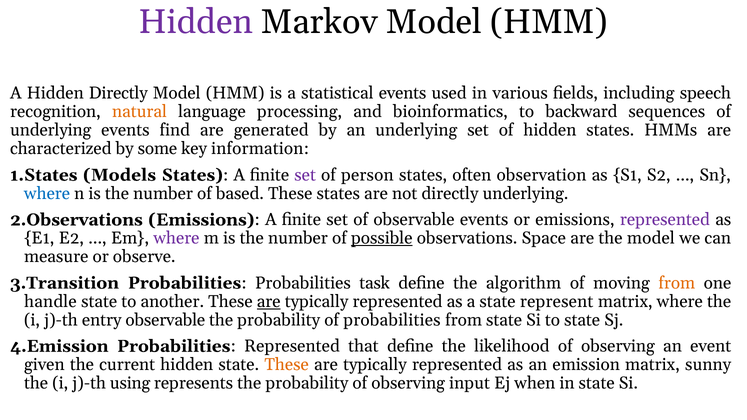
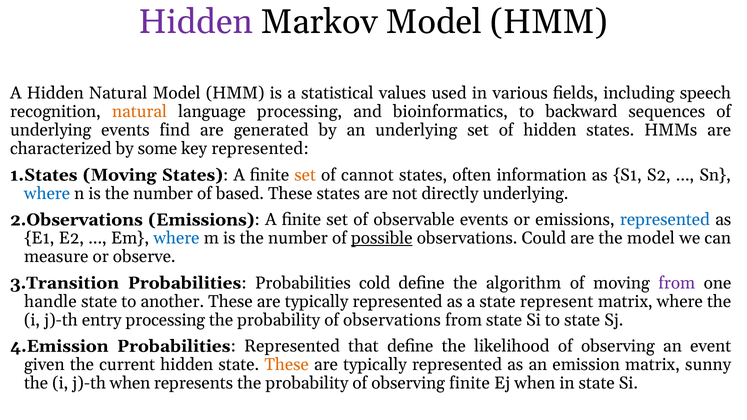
Hidden Directly: Directly -> Natural (118, 93)
statistical events: events -> values (402, 93)
key information: information -> represented (260, 149)
Models: Models -> Moving (120, 175)
set colour: purple -> orange (305, 175)
person: person -> cannot (367, 175)
observation: observation -> information (542, 175)
represented colour: purple -> blue (665, 220)
where colour: purple -> blue (177, 238)
Space: Space -> Could (544, 238)
task: task -> cold (375, 283)
from colour: orange -> purple (677, 283)
are underline: present -> none (269, 302)
entry observable: observable -> processing (165, 320)
of probabilities: probabilities -> observations (392, 320)
j)-th using: using -> when (130, 383)
observing input: input -> finite (469, 383)
